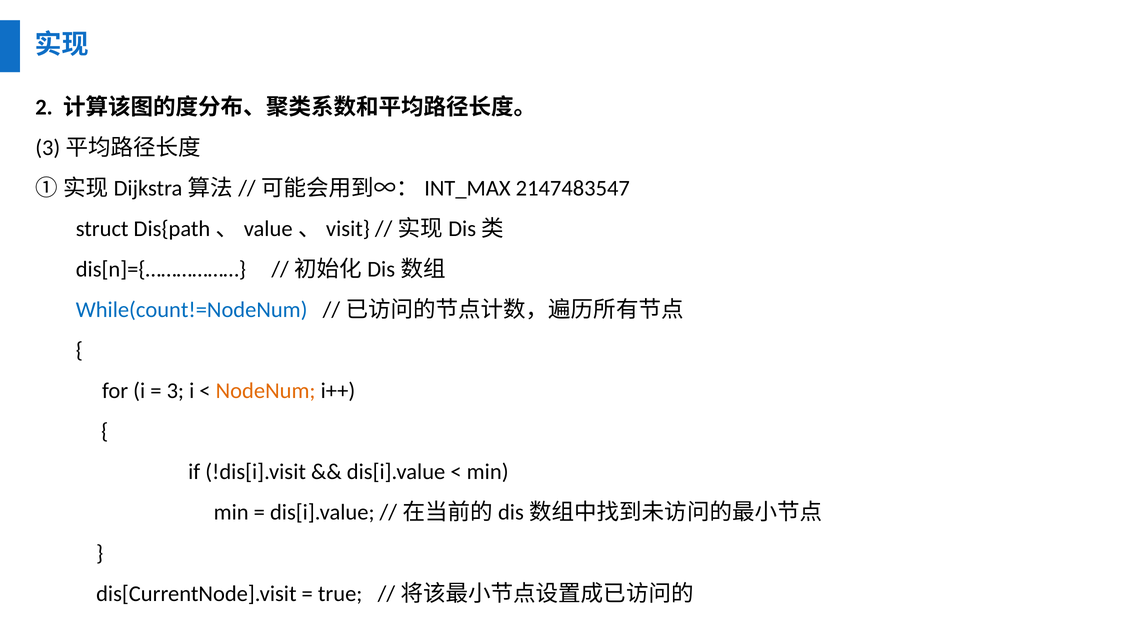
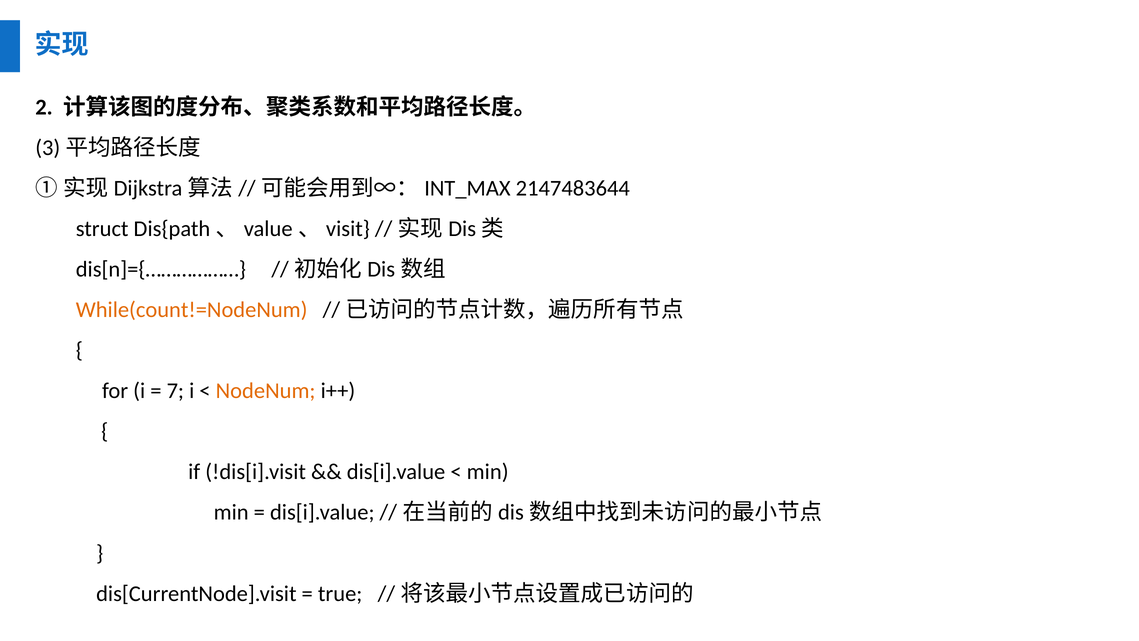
2147483547: 2147483547 -> 2147483644 (573, 188)
While(count!=NodeNum colour: blue -> orange (192, 310)
3: 3 -> 7 (175, 391)
